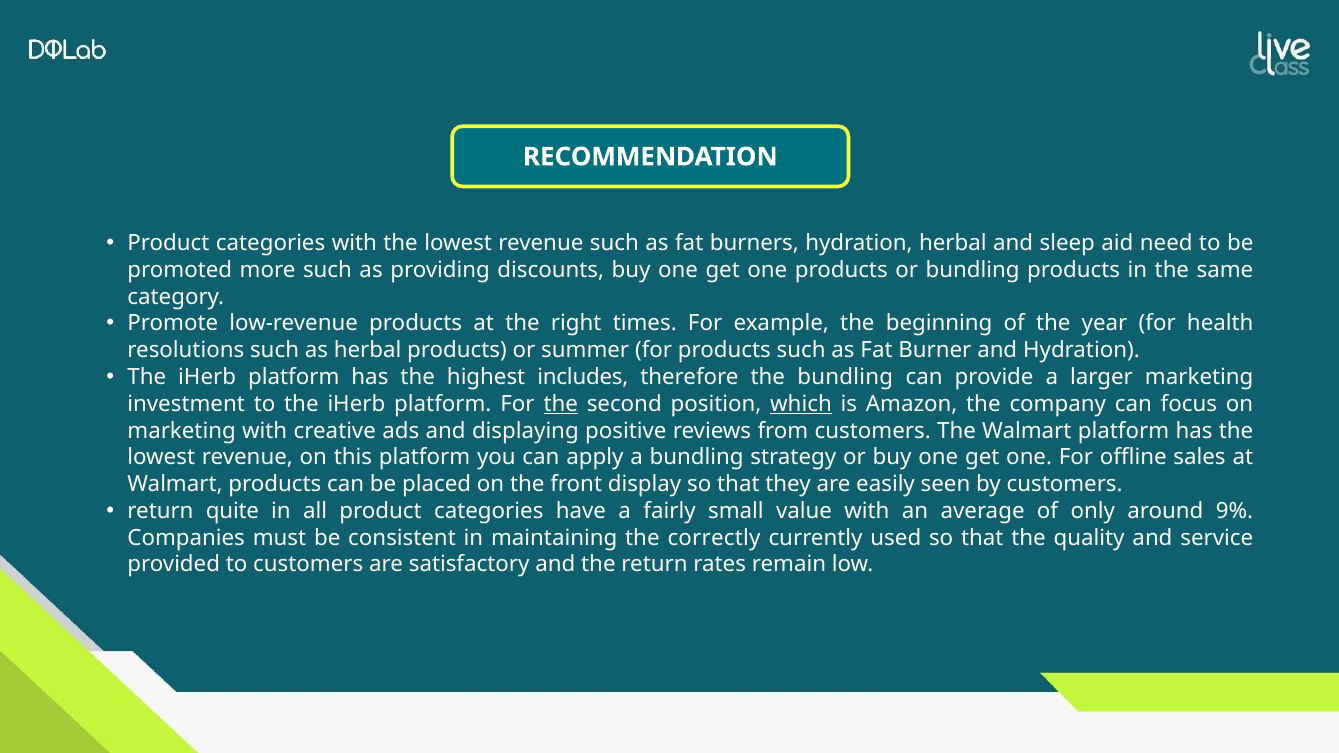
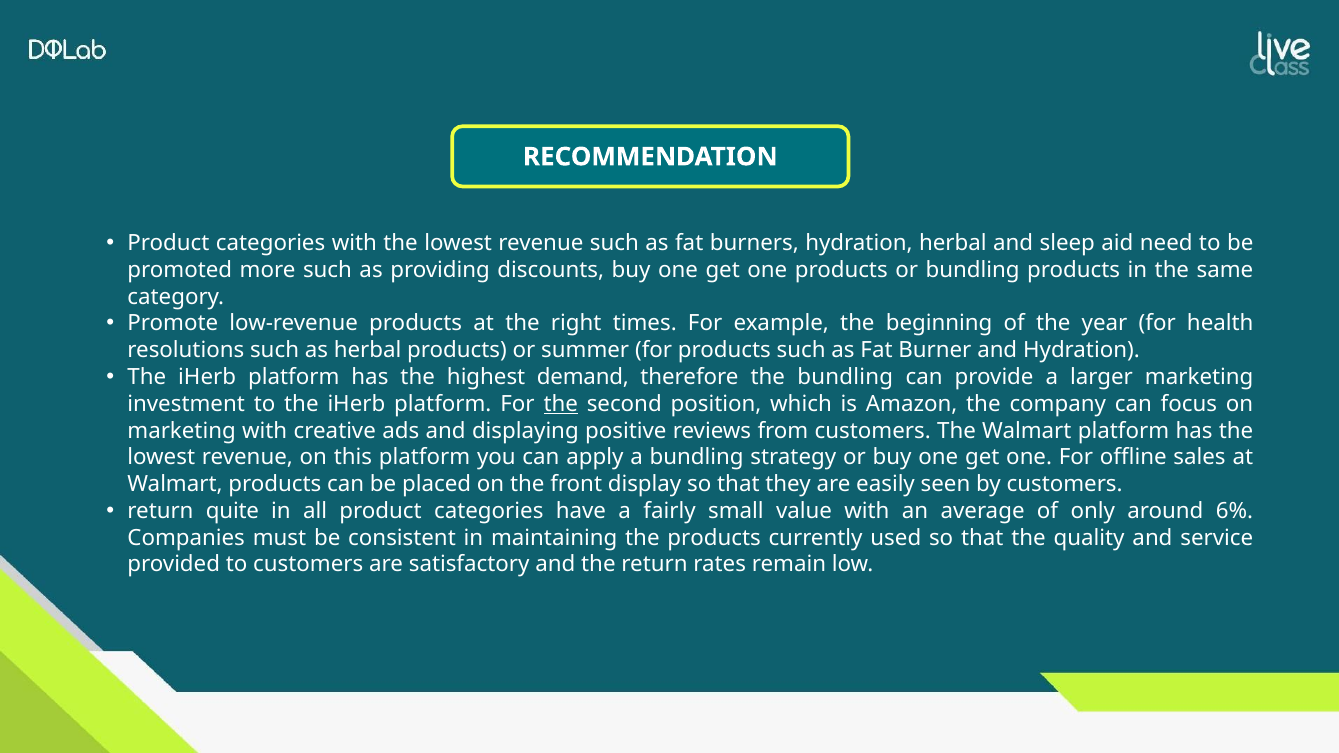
includes: includes -> demand (583, 377)
which underline: present -> none (801, 404)
9%: 9% -> 6% (1234, 511)
the correctly: correctly -> products (714, 538)
